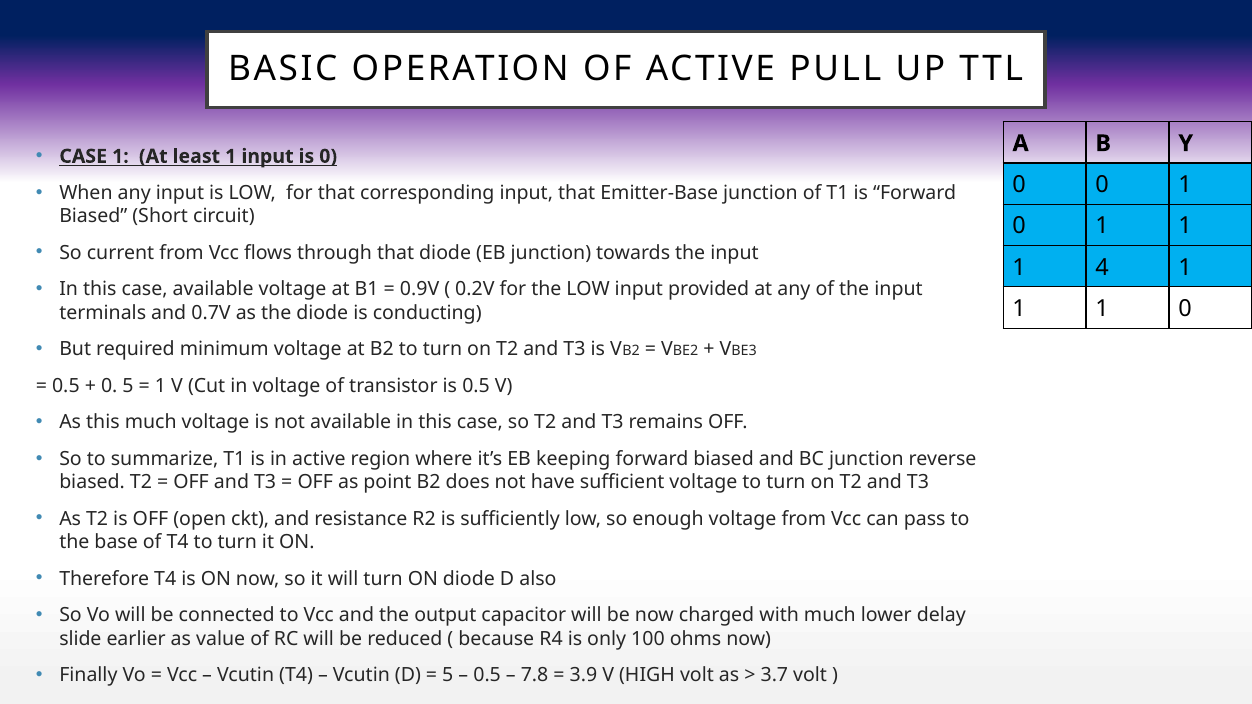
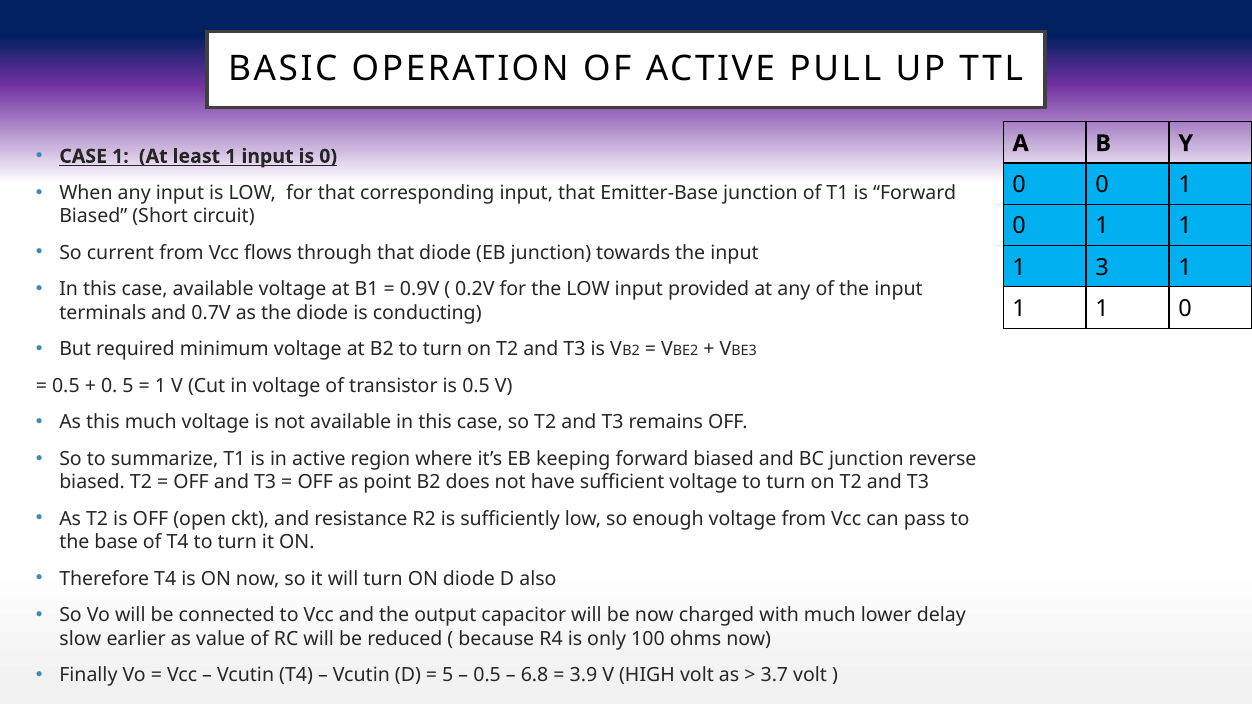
4: 4 -> 3 (1102, 268)
slide: slide -> slow (80, 639)
7.8: 7.8 -> 6.8 (535, 675)
